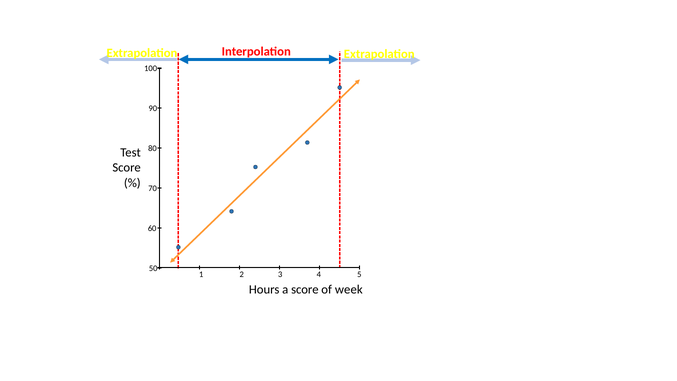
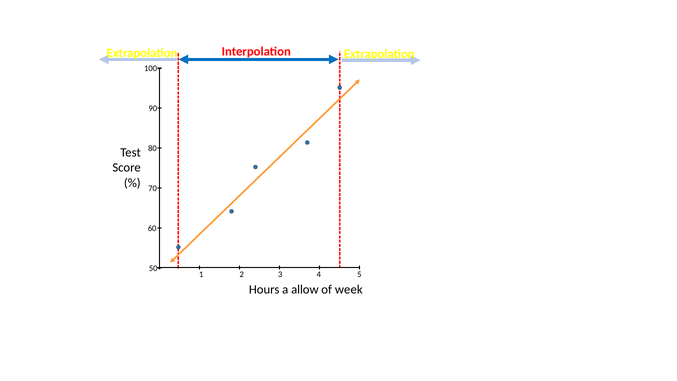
a score: score -> allow (305, 289)
